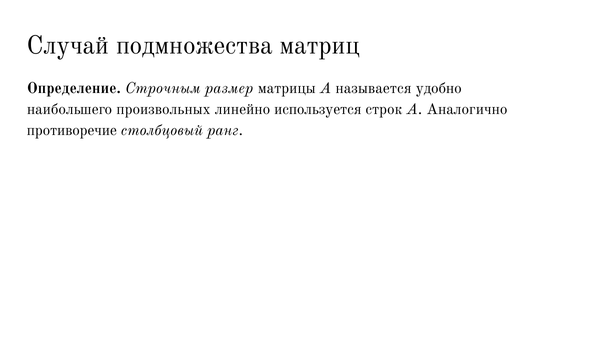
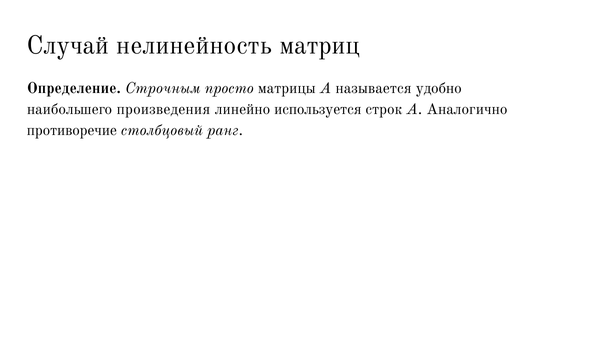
подмножества: подмножества -> нелинейность (194, 45)
размер: размер -> просто (229, 88)
произвольных: произвольных -> произведения (163, 109)
